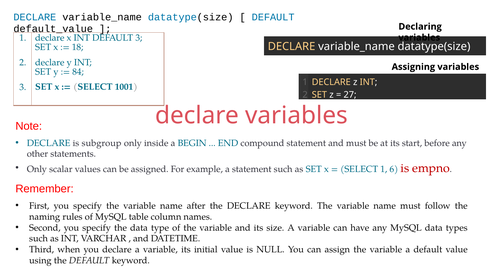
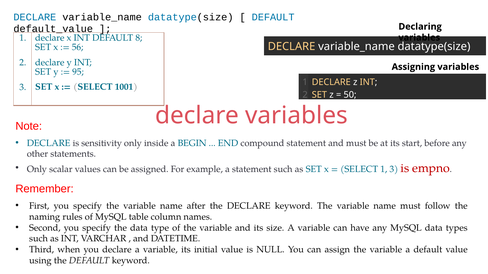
DEFAULT 3: 3 -> 8 (139, 38)
18: 18 -> 56 (78, 47)
84: 84 -> 95 (78, 72)
27: 27 -> 50 (350, 95)
subgroup: subgroup -> sensitivity (102, 143)
1 6: 6 -> 3 (394, 170)
